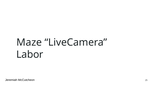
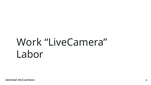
Maze: Maze -> Work (29, 42)
